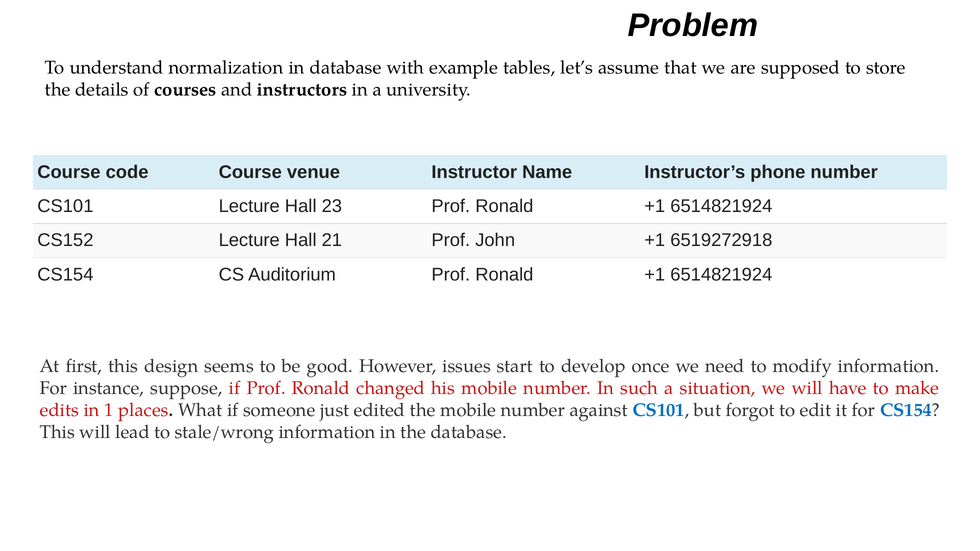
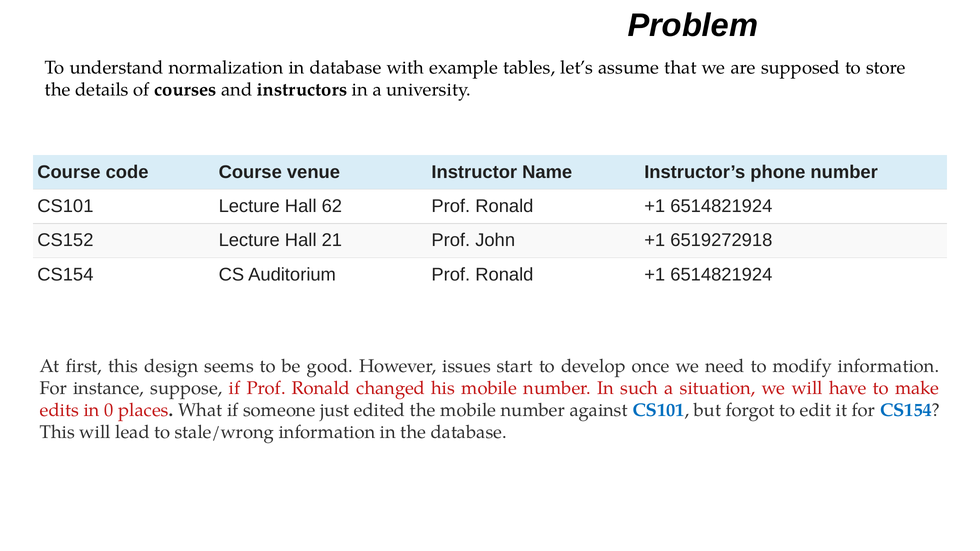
23: 23 -> 62 (332, 206)
1: 1 -> 0 (109, 410)
